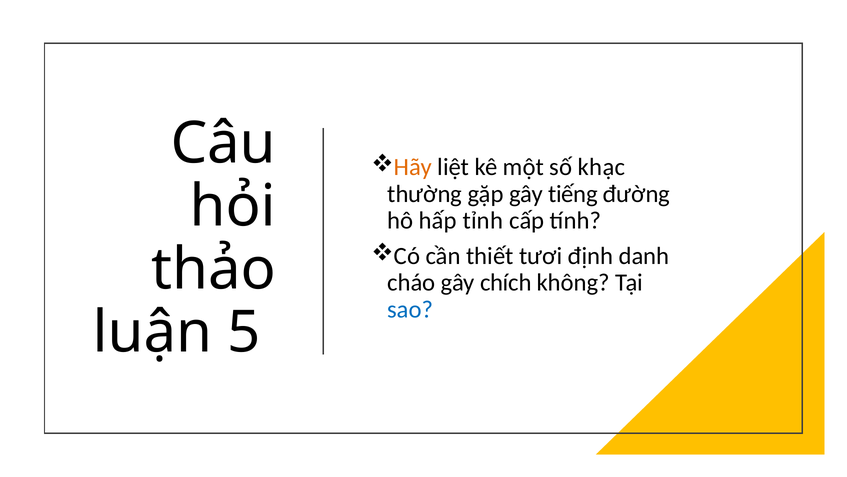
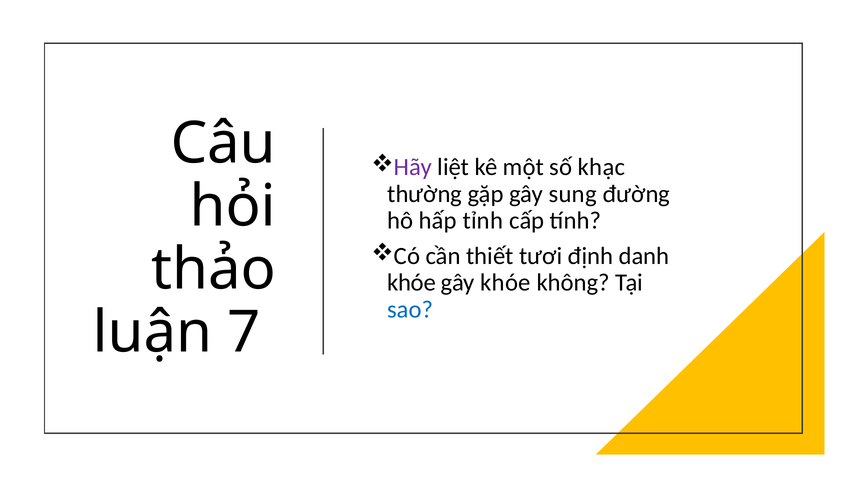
Hãy colour: orange -> purple (413, 167)
tiếng: tiếng -> sung (573, 194)
cháo: cháo -> khóe (411, 282)
gây chích: chích -> khóe (506, 282)
5: 5 -> 7 (244, 332)
